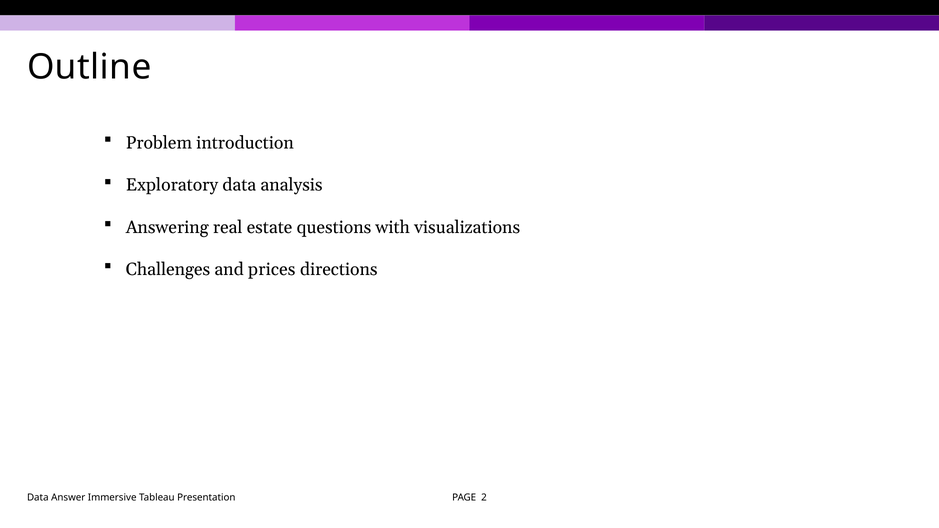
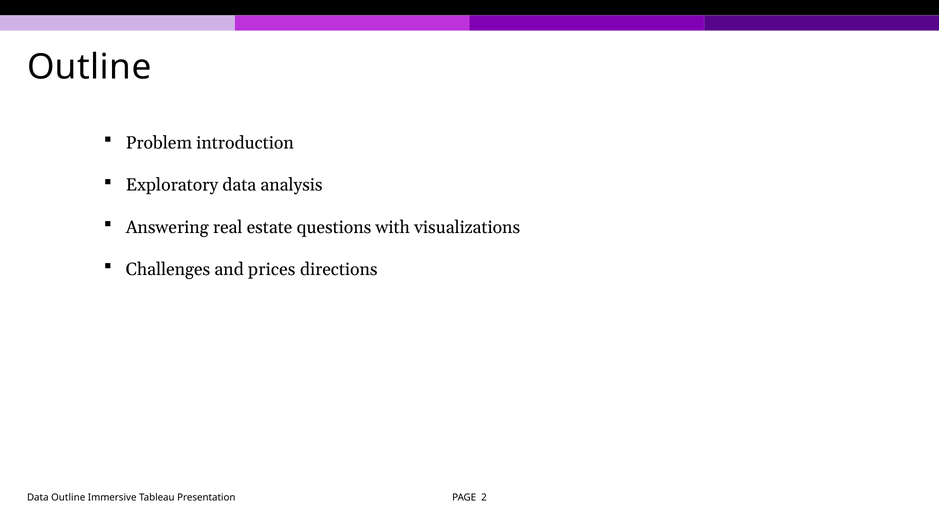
Data Answer: Answer -> Outline (68, 497)
